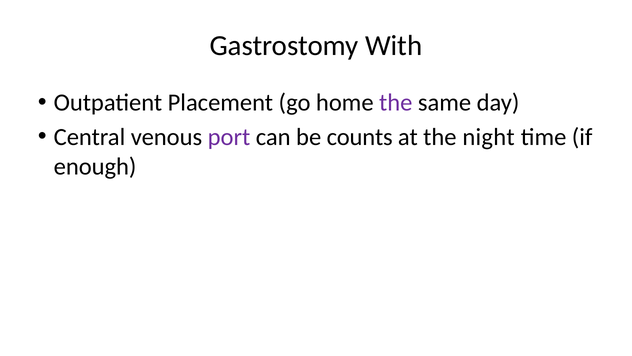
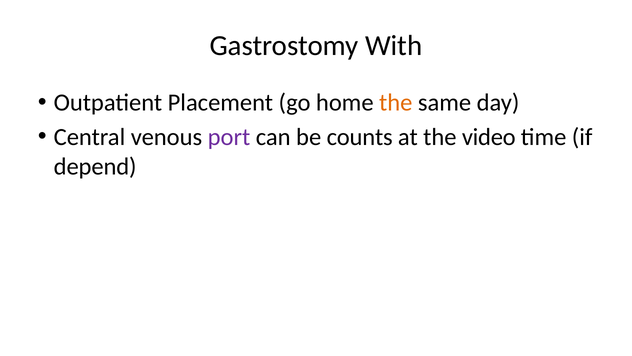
the colour: purple -> orange (396, 103)
night: night -> video (489, 137)
enough: enough -> depend (95, 167)
